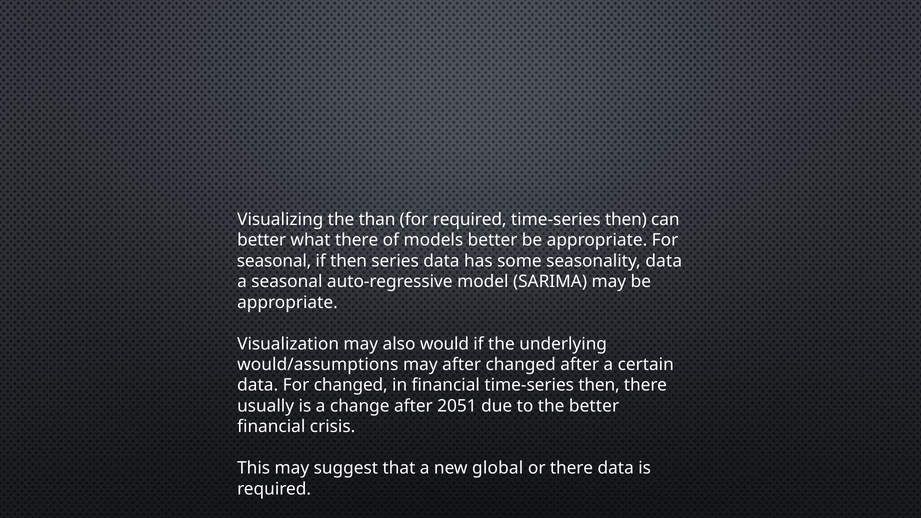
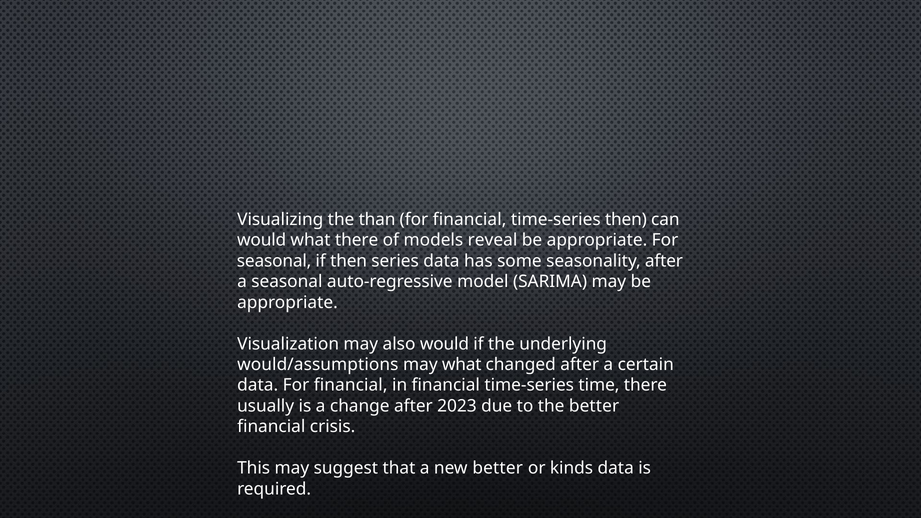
required: required -> financial (470, 220)
better: better -> would (262, 240)
models better: better -> reveal (493, 240)
seasonality data: data -> after (664, 261)
may after: after -> what (462, 365)
changed: changed -> financial (351, 385)
financial time-series then: then -> time (599, 385)
2051: 2051 -> 2023 (457, 406)
new global: global -> better (498, 468)
or there: there -> kinds (571, 468)
